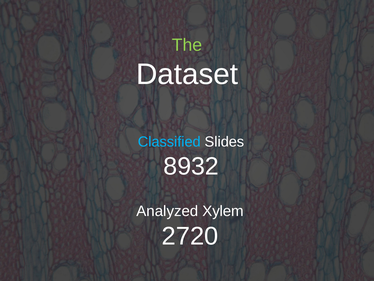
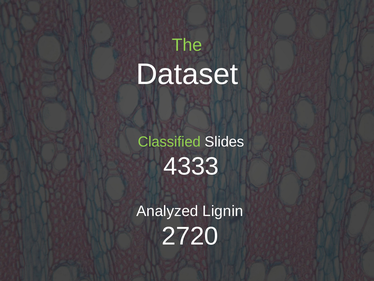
Classified colour: light blue -> light green (169, 142)
8932: 8932 -> 4333 (191, 166)
Xylem: Xylem -> Lignin (223, 211)
